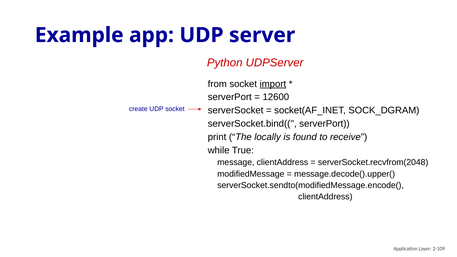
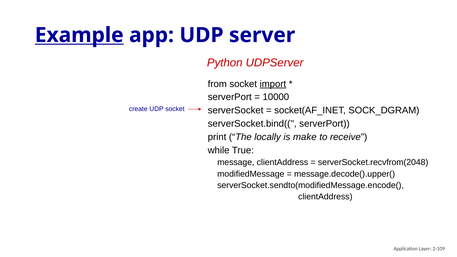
Example underline: none -> present (79, 35)
12600: 12600 -> 10000 (276, 97)
found: found -> make (305, 137)
